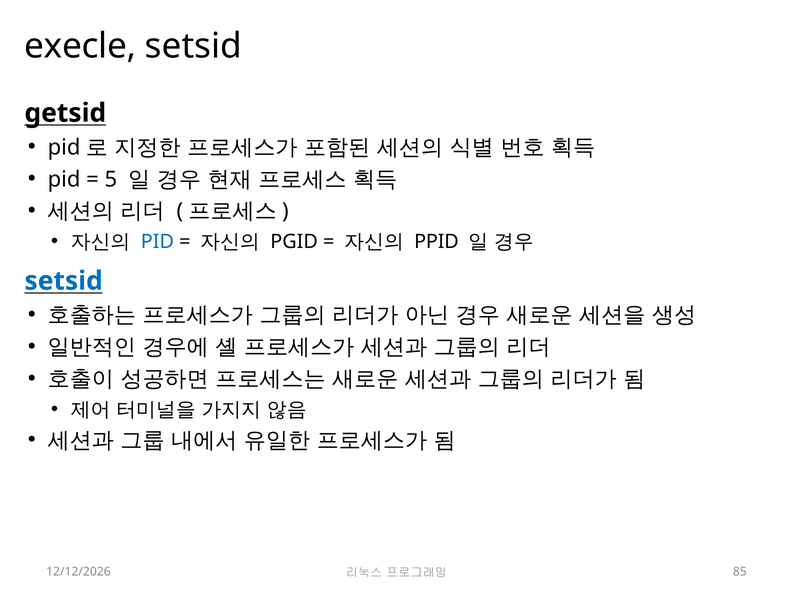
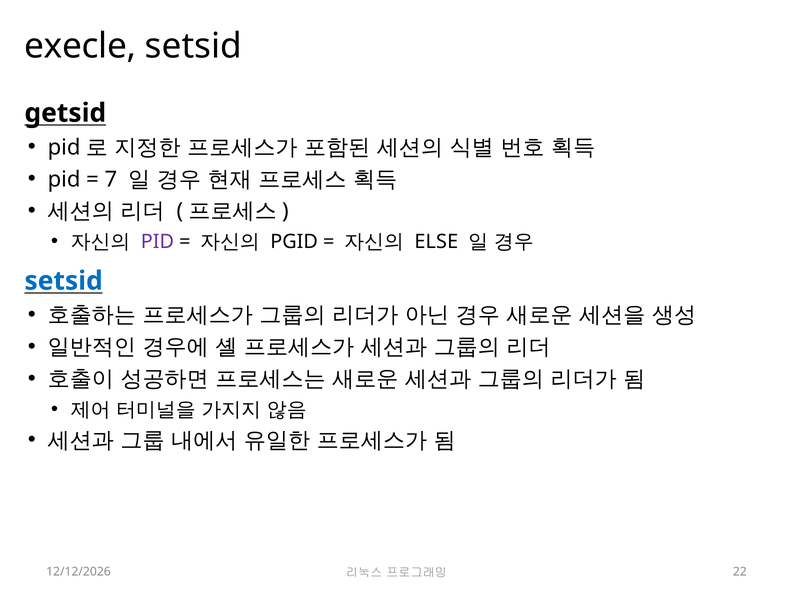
5: 5 -> 7 (111, 179)
PID colour: blue -> purple (157, 242)
PPID: PPID -> ELSE (436, 242)
85: 85 -> 22 (740, 572)
